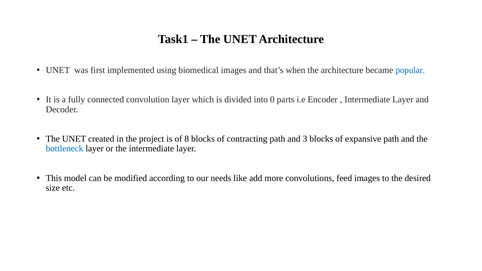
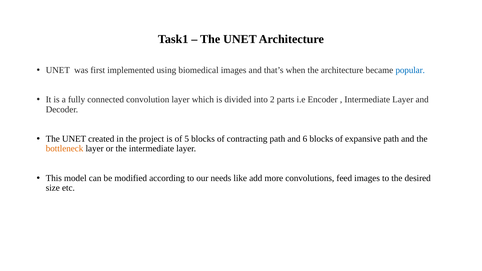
0: 0 -> 2 (272, 100)
8: 8 -> 5 (187, 139)
3: 3 -> 6 (305, 139)
bottleneck colour: blue -> orange (65, 149)
